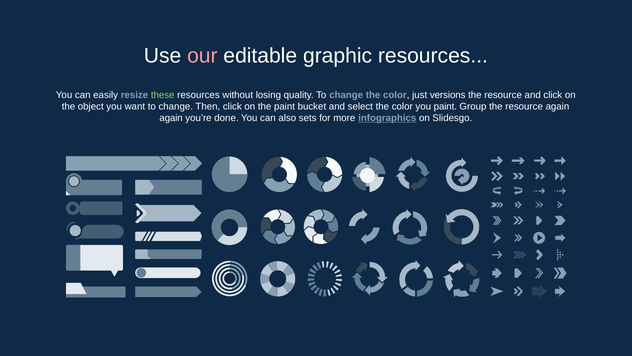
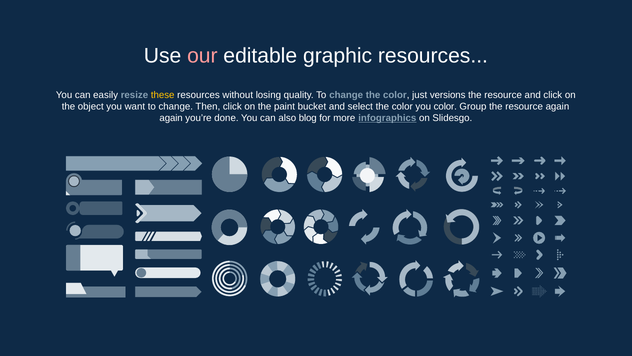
these colour: light green -> yellow (163, 95)
you paint: paint -> color (445, 106)
sets: sets -> blog (308, 118)
